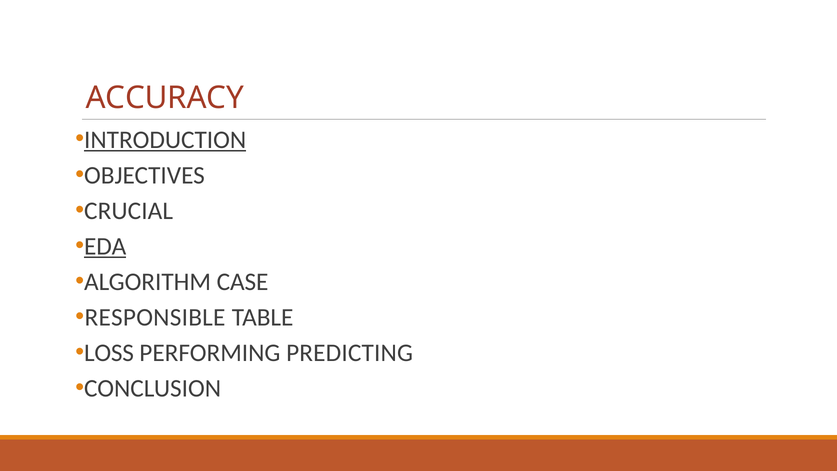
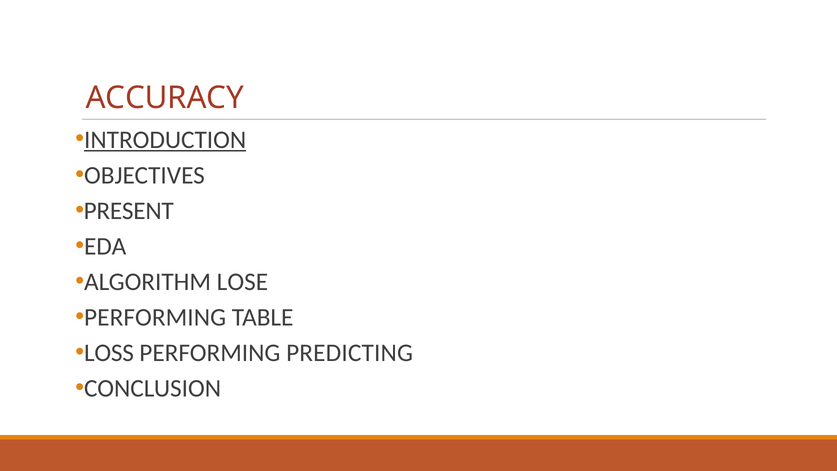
CRUCIAL: CRUCIAL -> PRESENT (129, 211)
EDA underline: present -> none (105, 246)
CASE: CASE -> LOSE (242, 282)
RESPONSIBLE: RESPONSIBLE -> PERFORMING (155, 317)
